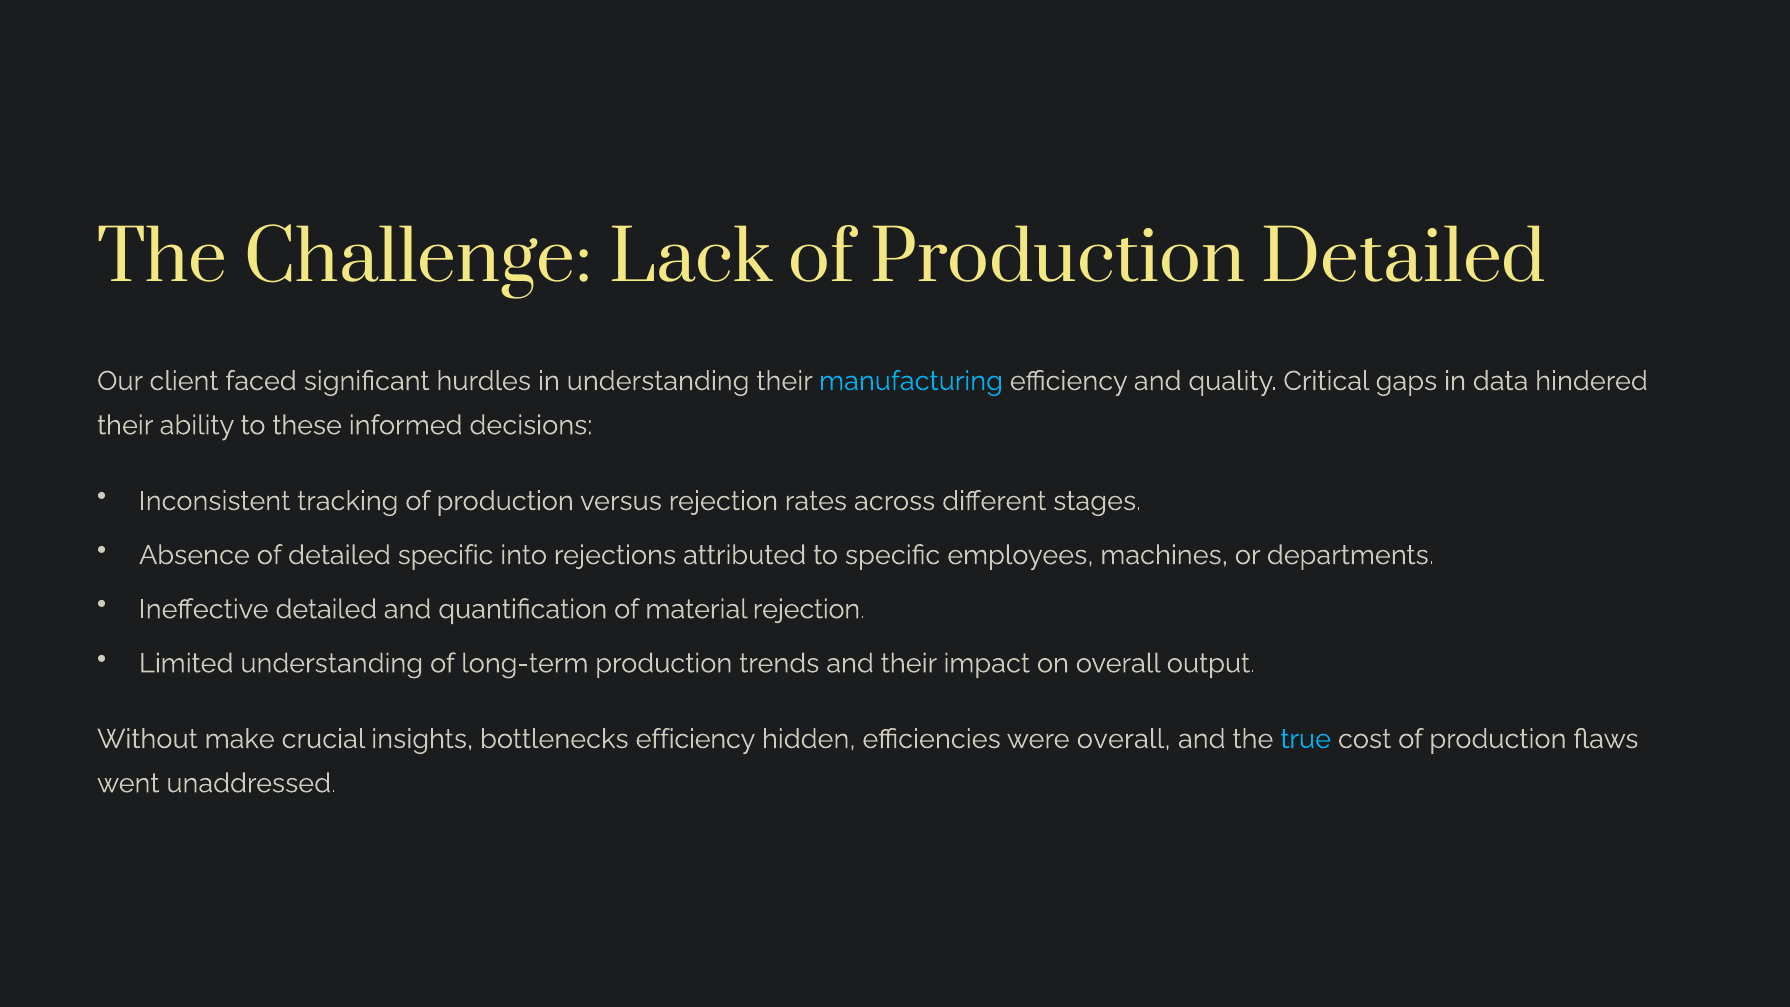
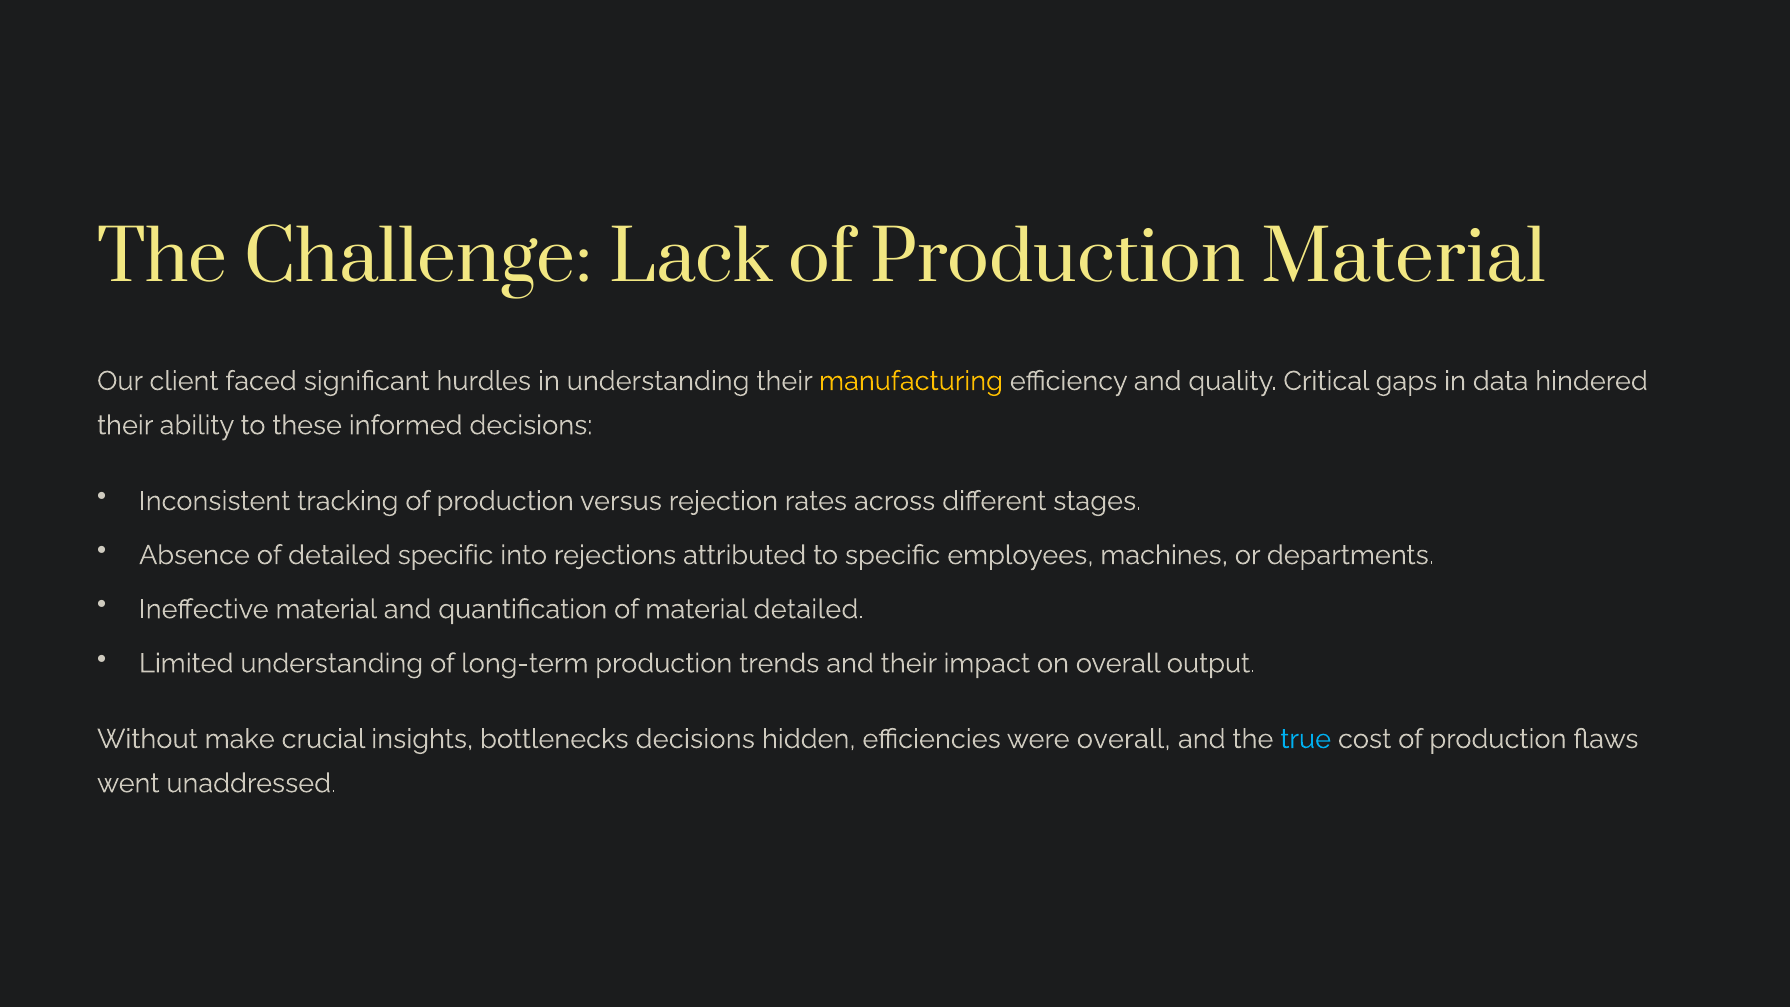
Production Detailed: Detailed -> Material (1404, 259)
manufacturing colour: light blue -> yellow (911, 381)
Ineffective detailed: detailed -> material (326, 609)
material rejection: rejection -> detailed (809, 609)
bottlenecks efficiency: efficiency -> decisions (695, 739)
